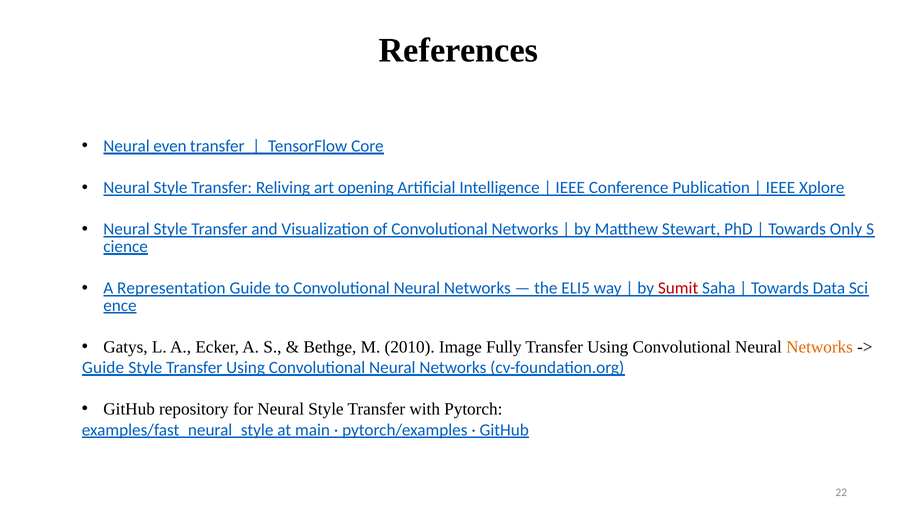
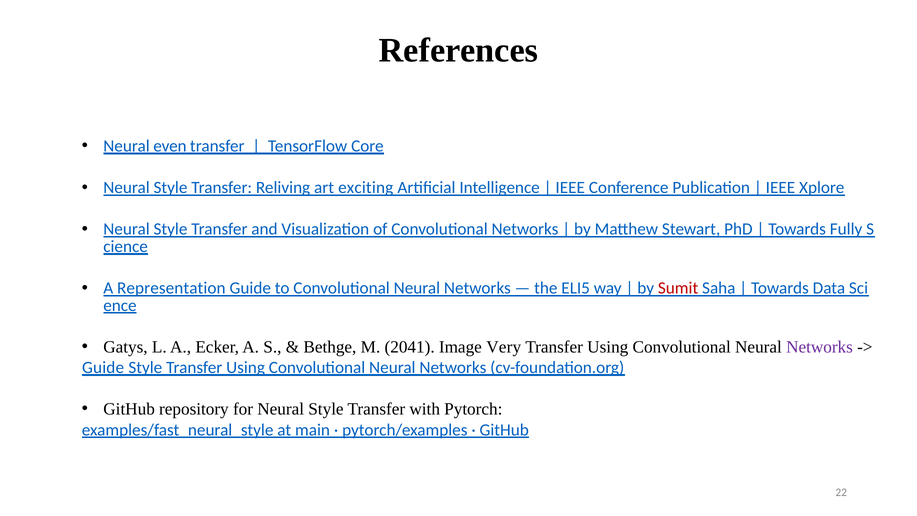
opening: opening -> exciting (366, 188)
Only: Only -> Fully (846, 229)
2010: 2010 -> 2041 (410, 347)
Fully: Fully -> Very (504, 347)
Networks colour: orange -> purple (820, 347)
